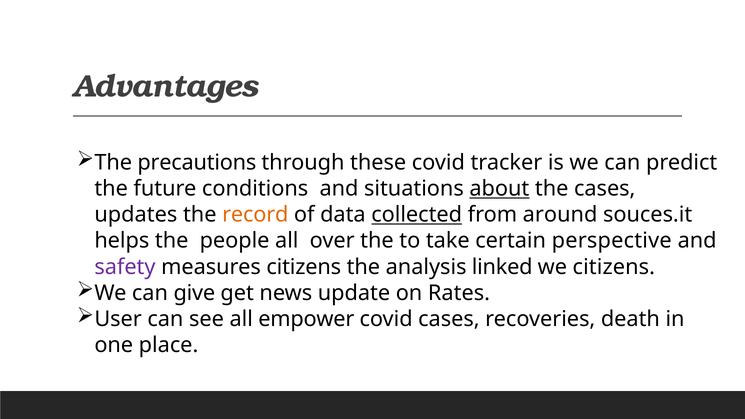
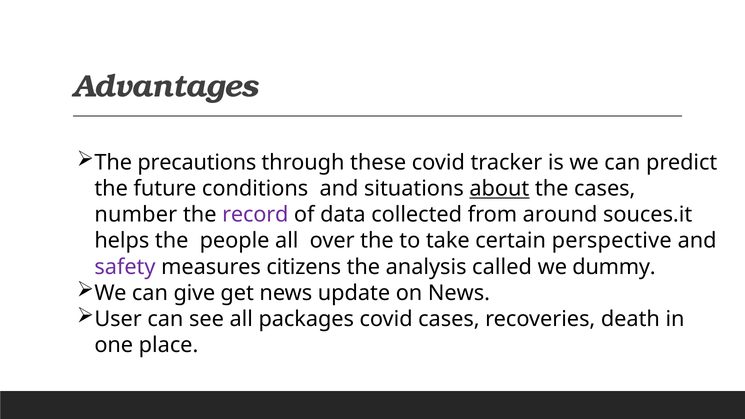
updates: updates -> number (136, 215)
record colour: orange -> purple (255, 215)
collected underline: present -> none (417, 215)
linked: linked -> called (502, 267)
we citizens: citizens -> dummy (614, 267)
on Rates: Rates -> News (459, 293)
empower: empower -> packages (306, 319)
